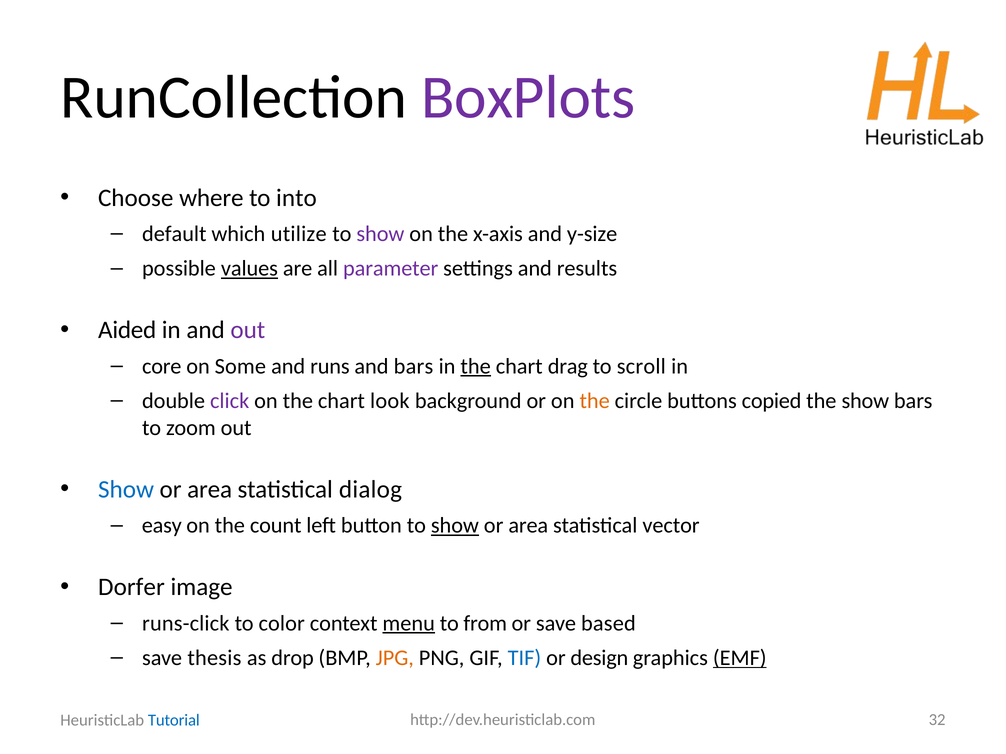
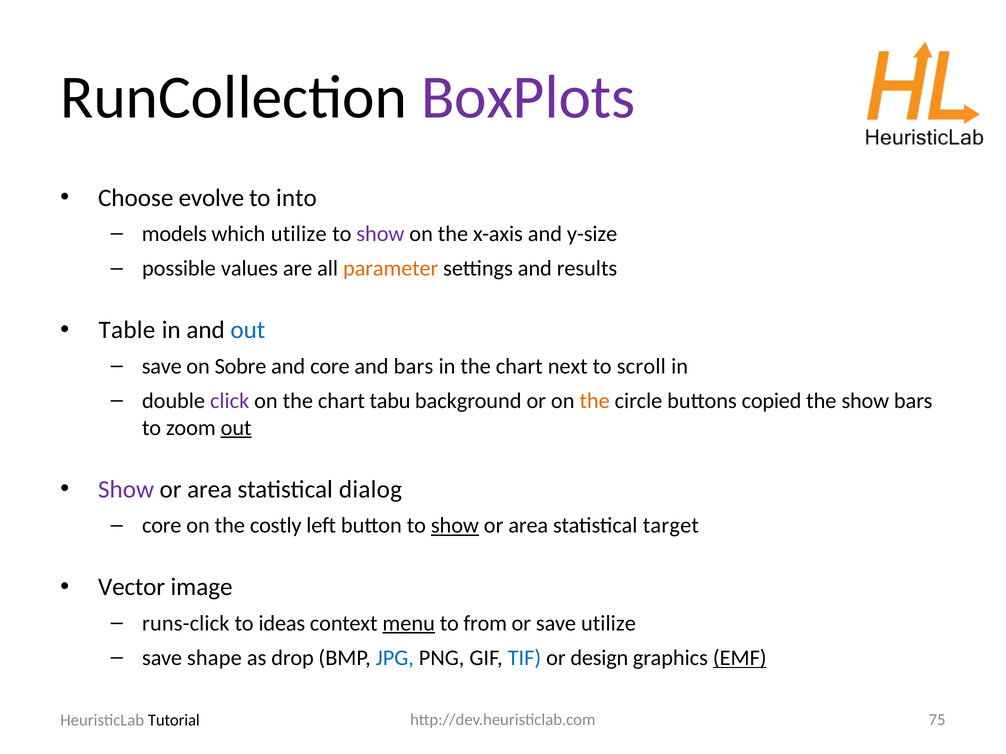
where: where -> evolve (211, 198)
default: default -> models (174, 234)
values underline: present -> none (249, 269)
parameter colour: purple -> orange (391, 269)
Aided: Aided -> Table (127, 330)
out colour: purple -> blue (248, 330)
core: core -> save (162, 367)
Some: Some -> Sobre (241, 367)
and runs: runs -> core (330, 367)
the underline: present -> none (476, 367)
drag: drag -> next (568, 367)
look: look -> tabu (390, 401)
out underline: none -> present (236, 428)
Show colour: blue -> purple (126, 490)
easy: easy -> core (162, 526)
count: count -> costly (276, 526)
vector: vector -> target (671, 526)
Dorfer: Dorfer -> Vector (132, 588)
color: color -> ideas (282, 624)
save based: based -> utilize (608, 624)
thesis: thesis -> shape (214, 658)
JPG colour: orange -> blue (395, 658)
32: 32 -> 75 (937, 720)
Tutorial colour: blue -> black (174, 721)
